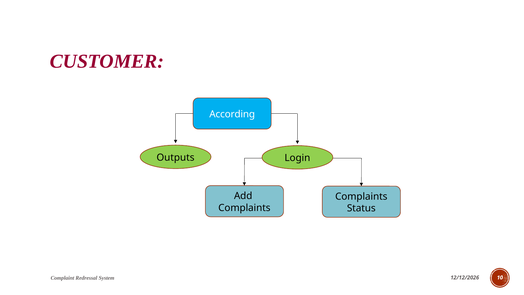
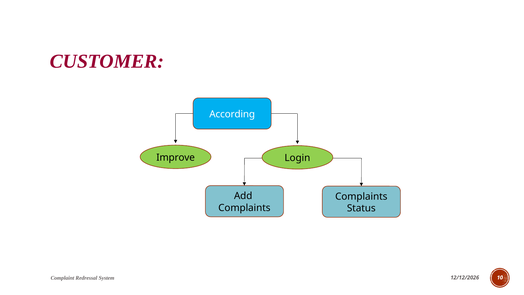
Outputs: Outputs -> Improve (176, 157)
